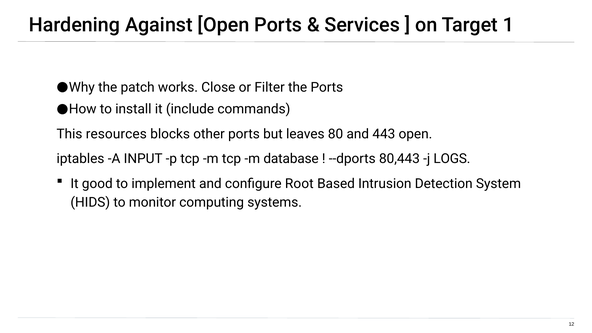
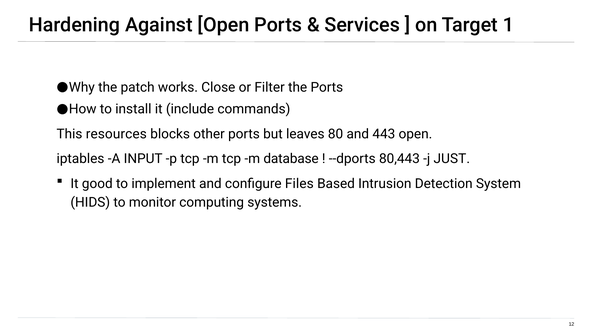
LOGS: LOGS -> JUST (452, 159)
Root: Root -> Files (299, 184)
